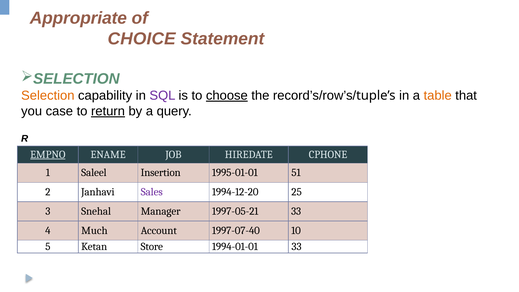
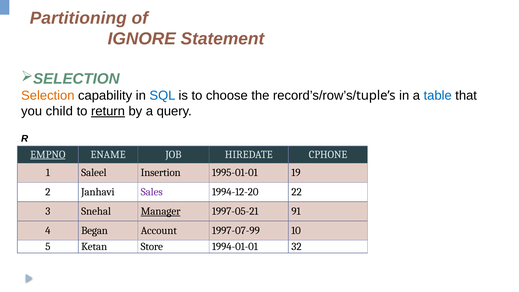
Appropriate: Appropriate -> Partitioning (78, 18)
CHOICE: CHOICE -> IGNORE (142, 39)
SQL colour: purple -> blue (162, 96)
choose underline: present -> none (227, 96)
table colour: orange -> blue (438, 96)
case: case -> child (59, 111)
51: 51 -> 19 (296, 173)
25: 25 -> 22 (297, 192)
Manager underline: none -> present (161, 211)
1997-05-21 33: 33 -> 91 (296, 211)
Much: Much -> Began (95, 230)
1997-07-40: 1997-07-40 -> 1997-07-99 (236, 230)
1994-01-01 33: 33 -> 32 (296, 247)
